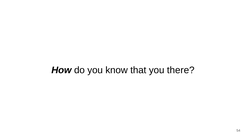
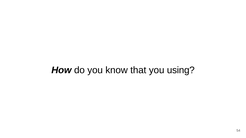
there: there -> using (181, 70)
